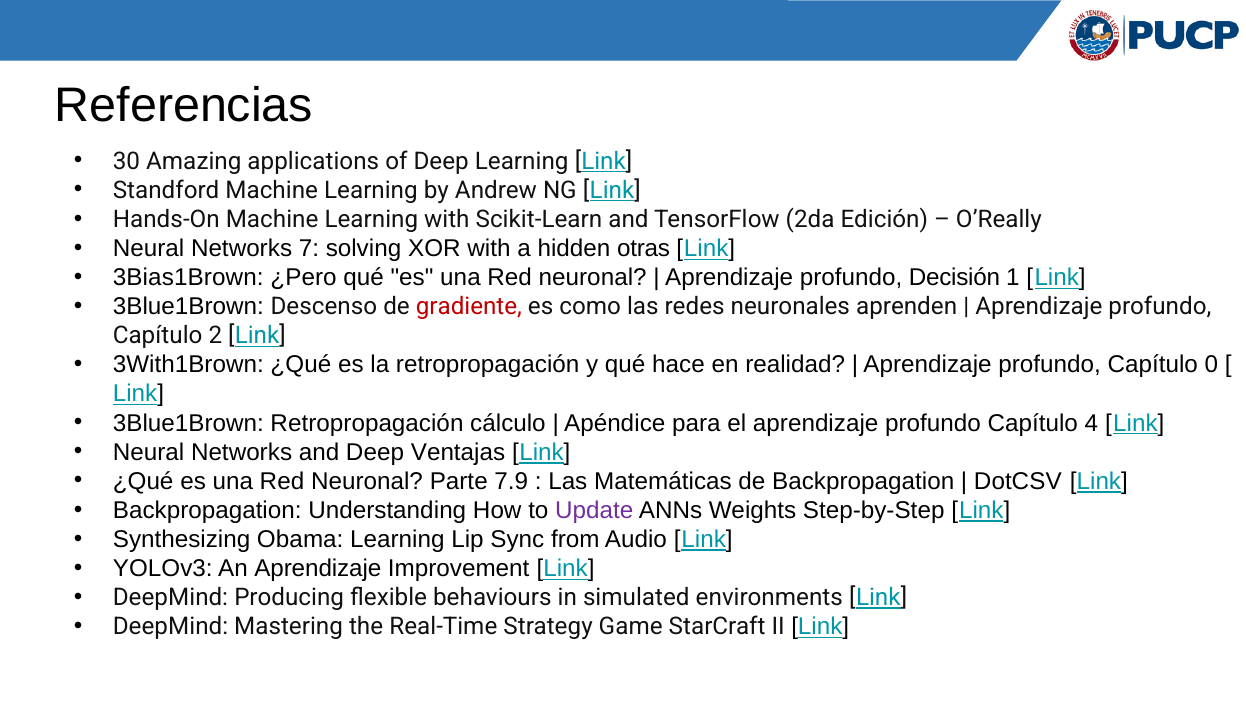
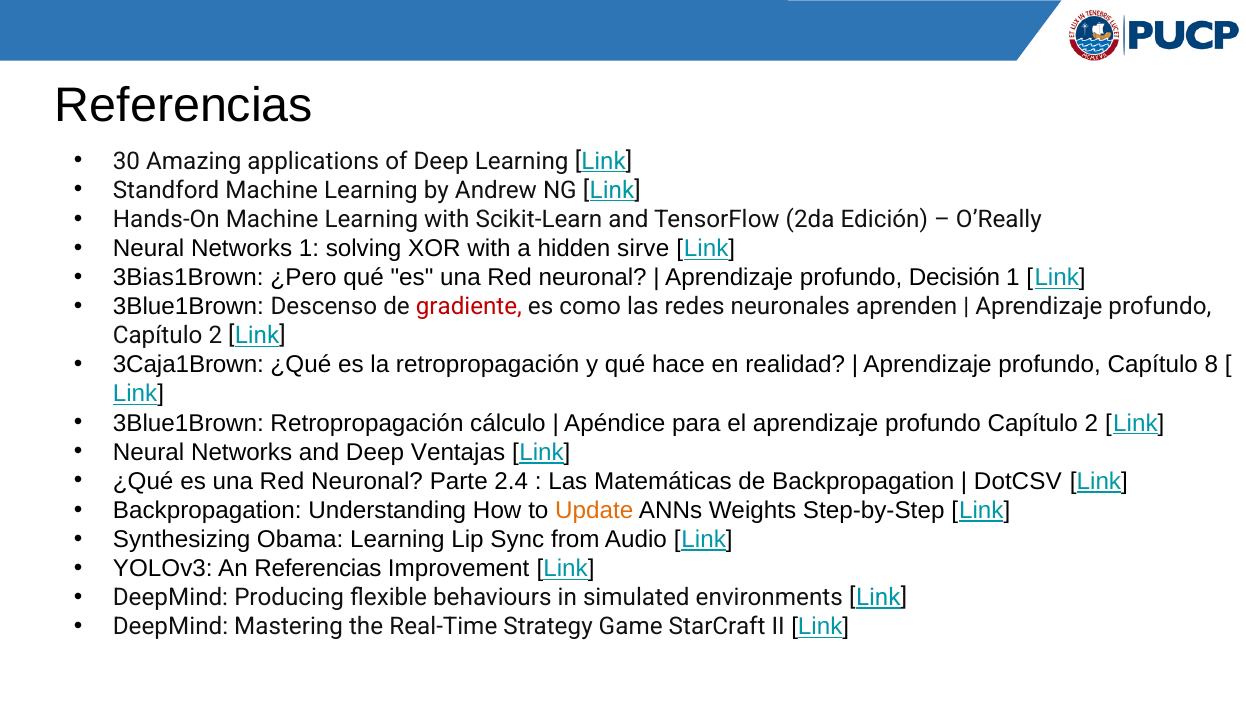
Networks 7: 7 -> 1 (309, 248)
otras: otras -> sirve (643, 248)
3With1Brown: 3With1Brown -> 3Caja1Brown (188, 365)
0: 0 -> 8 (1211, 365)
4: 4 -> 2 (1091, 423)
7.9: 7.9 -> 2.4 (511, 481)
Update colour: purple -> orange (594, 510)
An Aprendizaje: Aprendizaje -> Referencias (318, 568)
